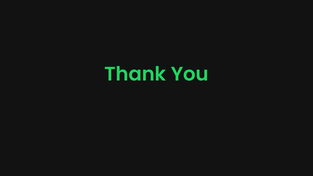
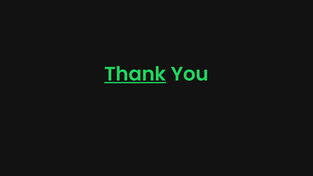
Thank underline: none -> present (135, 74)
